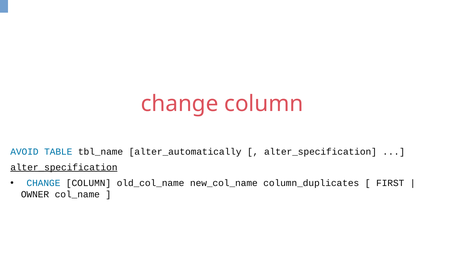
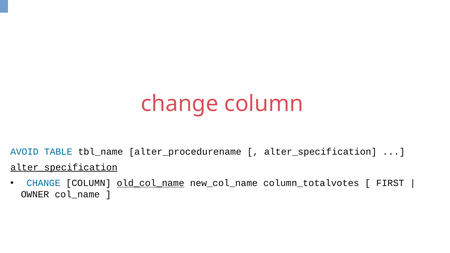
alter_automatically: alter_automatically -> alter_procedurename (185, 152)
old_col_name underline: none -> present (151, 183)
column_duplicates: column_duplicates -> column_totalvotes (311, 183)
